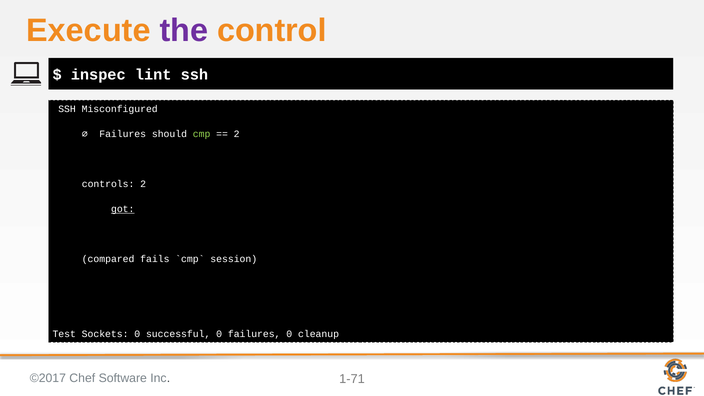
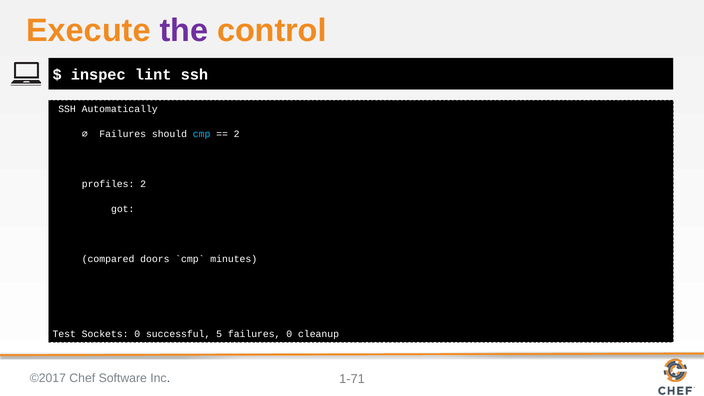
Misconfigured: Misconfigured -> Automatically (120, 109)
cmp colour: light green -> light blue (202, 134)
controls: controls -> profiles (108, 184)
got underline: present -> none (123, 209)
fails: fails -> doors (155, 259)
session: session -> minutes (234, 259)
successful 0: 0 -> 5 (219, 334)
